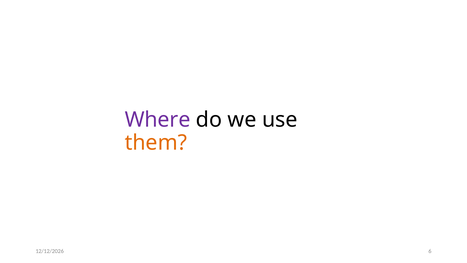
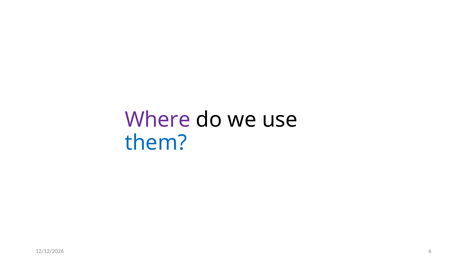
them colour: orange -> blue (156, 143)
